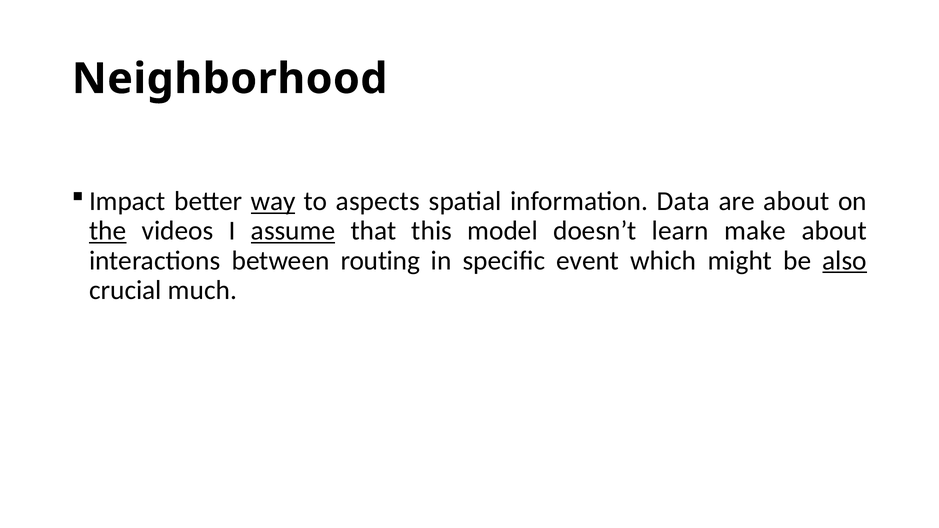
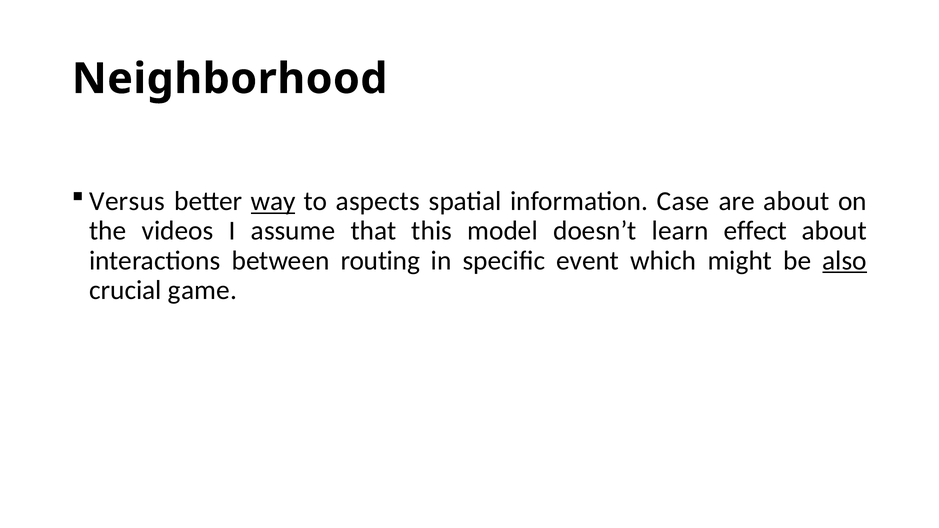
Impact: Impact -> Versus (127, 201)
Data: Data -> Case (683, 201)
the underline: present -> none (108, 231)
assume underline: present -> none (293, 231)
make: make -> effect (755, 231)
much: much -> game (203, 290)
